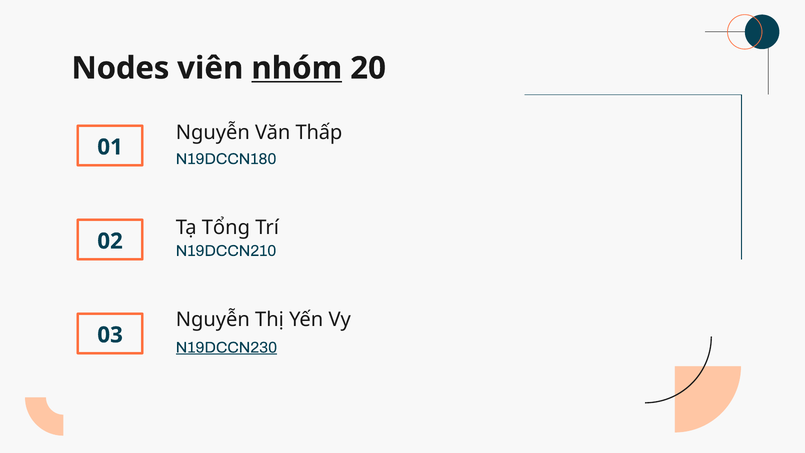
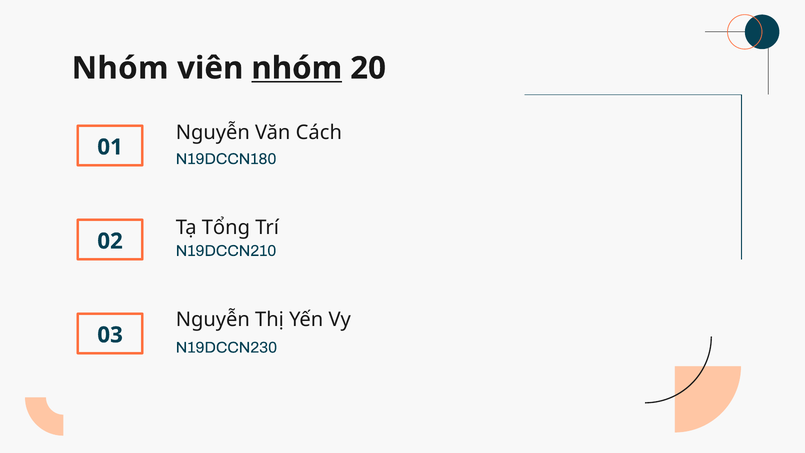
Nodes: Nodes -> Nhóm (120, 68)
Thấp: Thấp -> Cách (319, 133)
N19DCCN230 underline: present -> none (226, 347)
